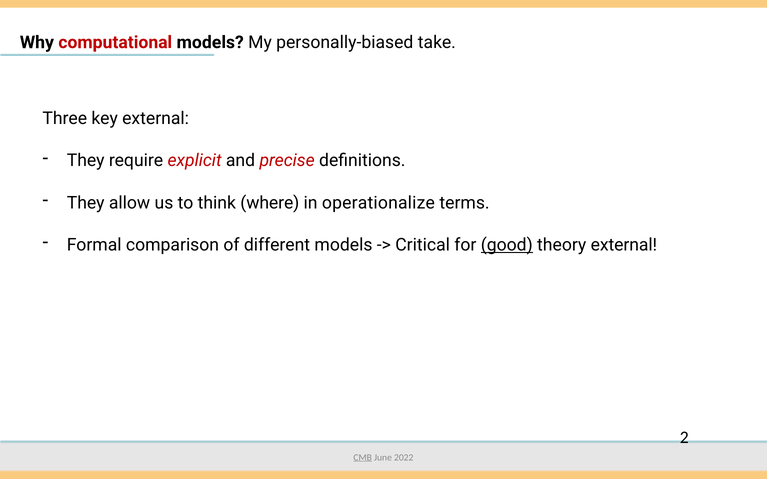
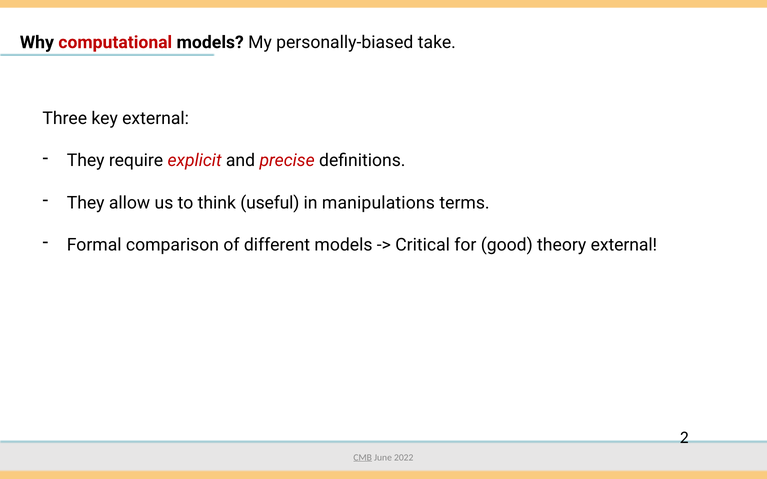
where: where -> useful (270, 203)
operationalize: operationalize -> manipulations (378, 203)
good underline: present -> none (507, 245)
